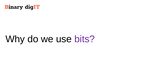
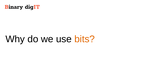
bits colour: purple -> orange (85, 39)
